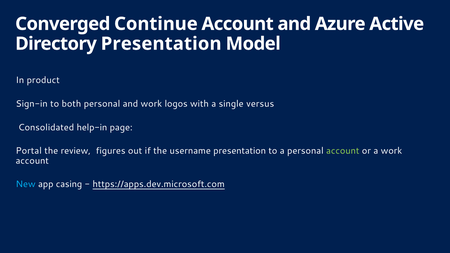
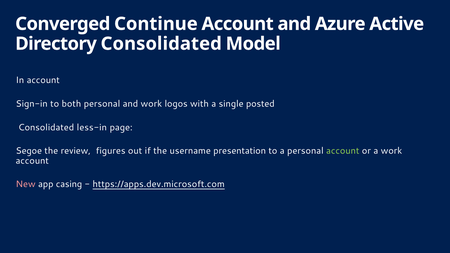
Directory Presentation: Presentation -> Consolidated (161, 44)
In product: product -> account (43, 80)
versus: versus -> posted (260, 104)
help-in: help-in -> less-in (92, 127)
Portal: Portal -> Segoe (29, 151)
New colour: light blue -> pink (26, 184)
